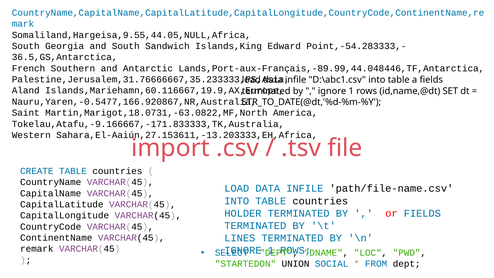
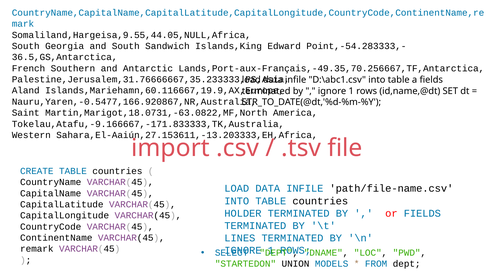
Lands,Port-aux-Français,-89.99,44.048446,TF,Antarctica: Lands,Port-aux-Français,-89.99,44.048446,TF,Antarctica -> Lands,Port-aux-Français,-49.35,70.256667,TF,Antarctica (331, 68)
SOCIAL: SOCIAL -> MODELS (332, 264)
